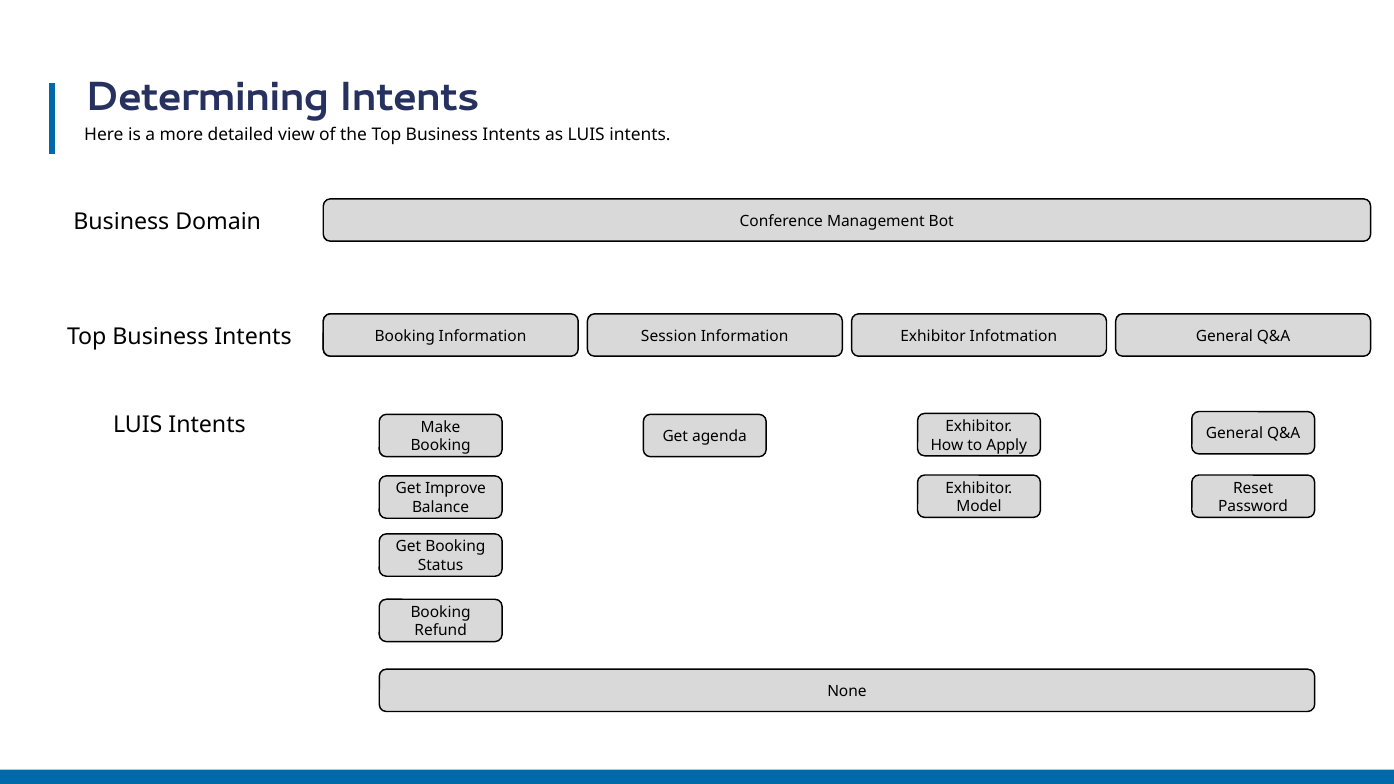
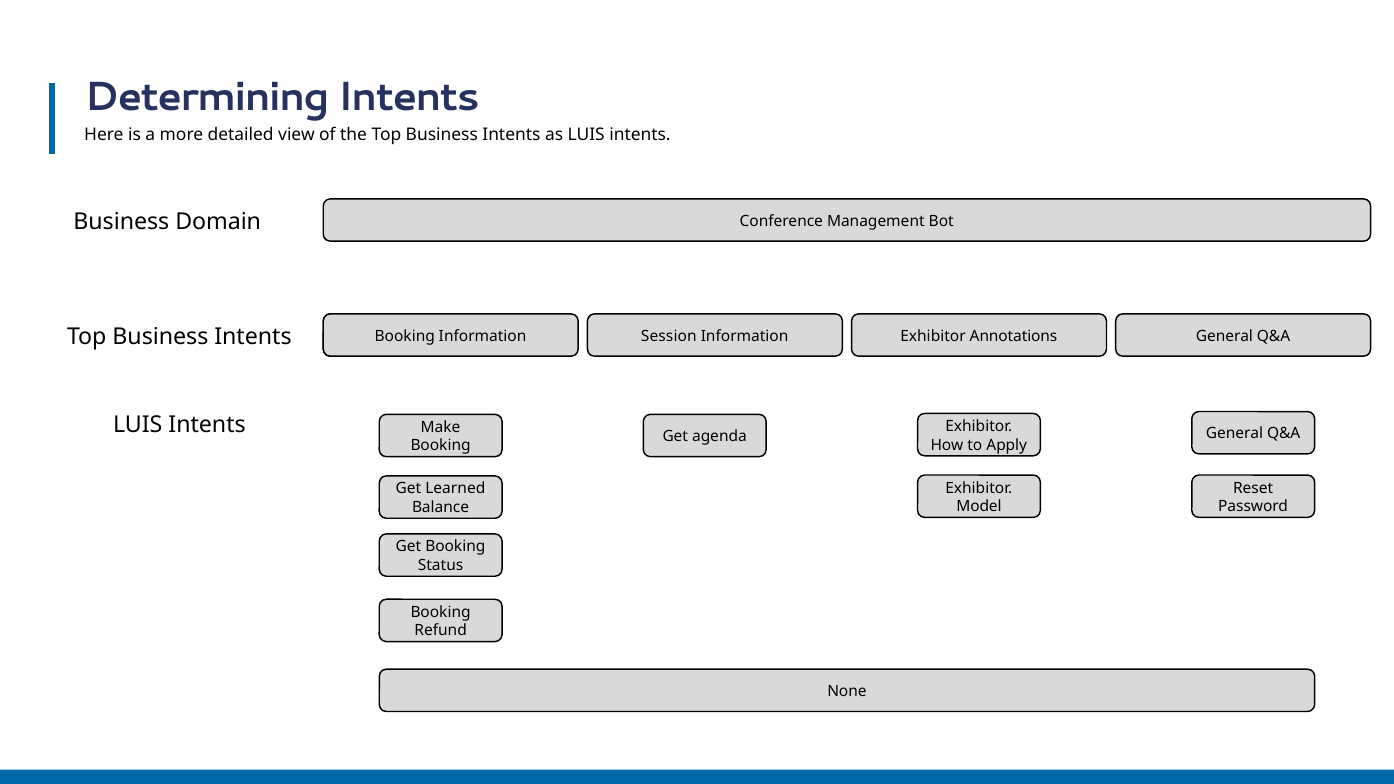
Infotmation: Infotmation -> Annotations (1014, 336)
Improve: Improve -> Learned (455, 489)
